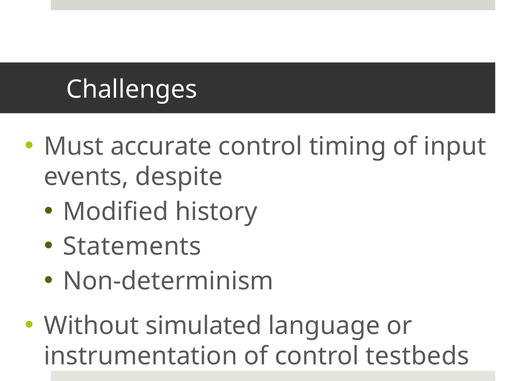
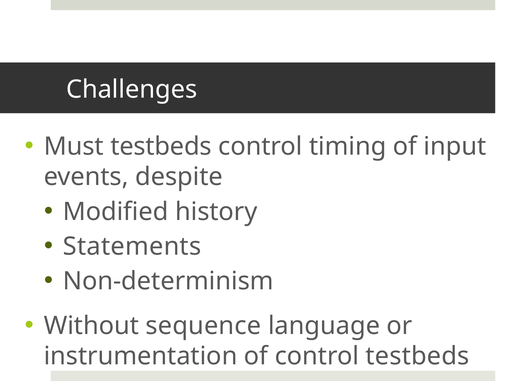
Must accurate: accurate -> testbeds (161, 146)
simulated: simulated -> sequence (203, 326)
